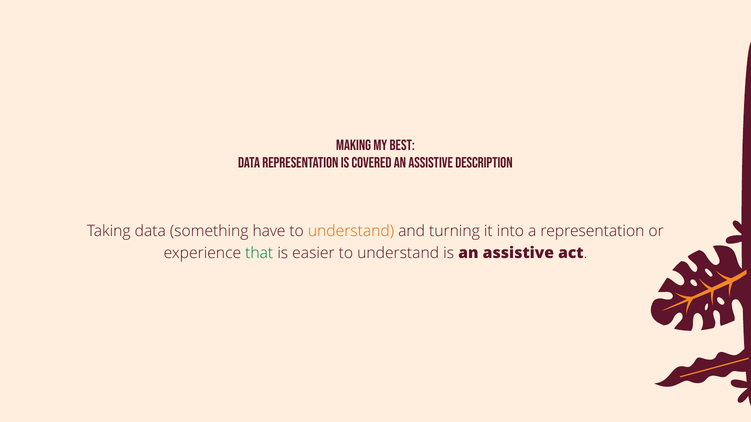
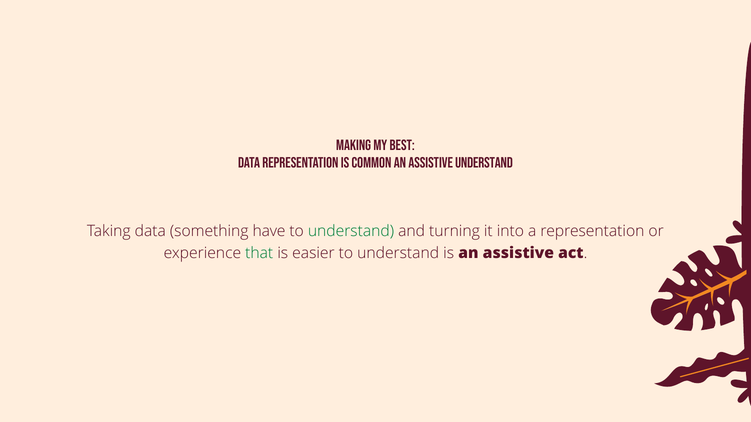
covered: covered -> common (371, 163)
assistive description: description -> understand (484, 163)
understand colour: orange -> green (351, 231)
